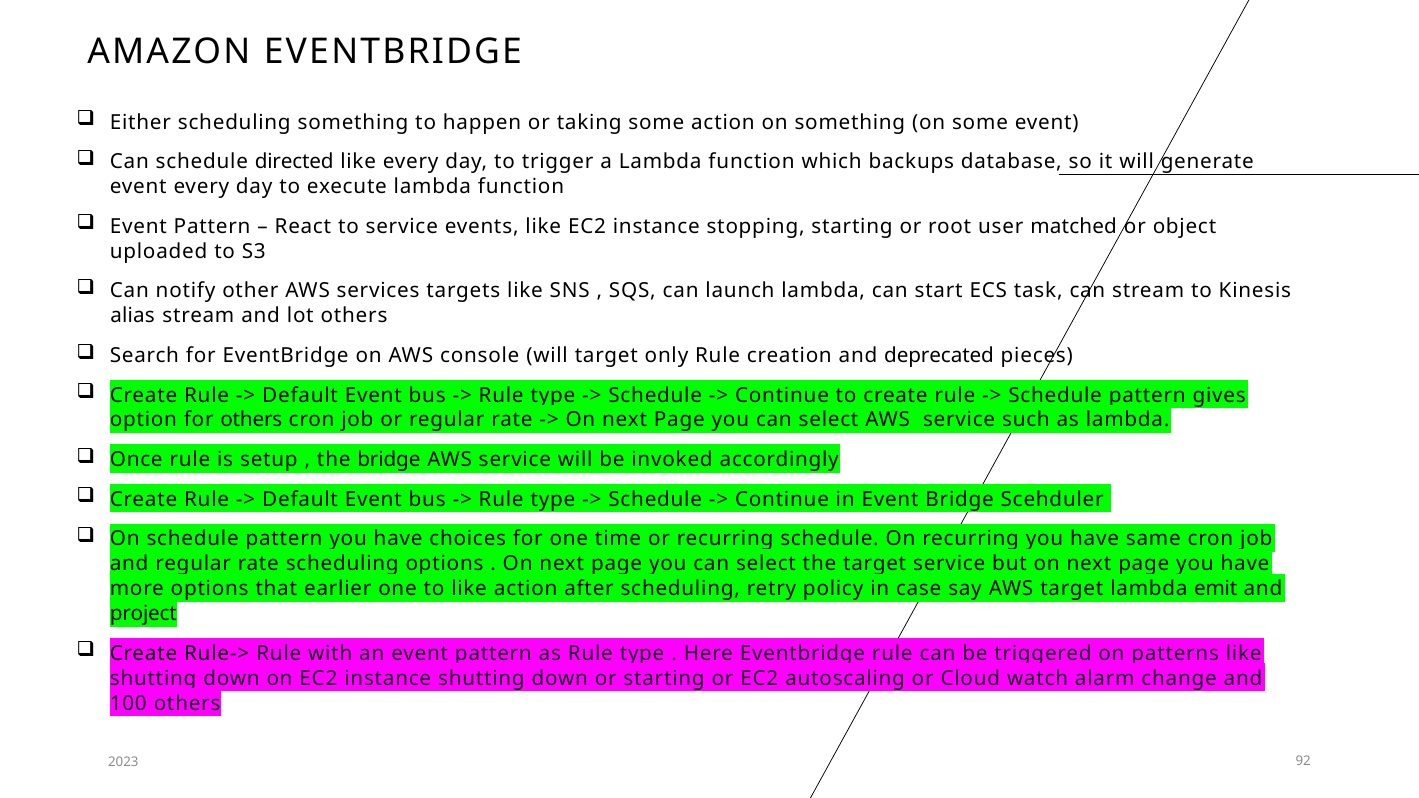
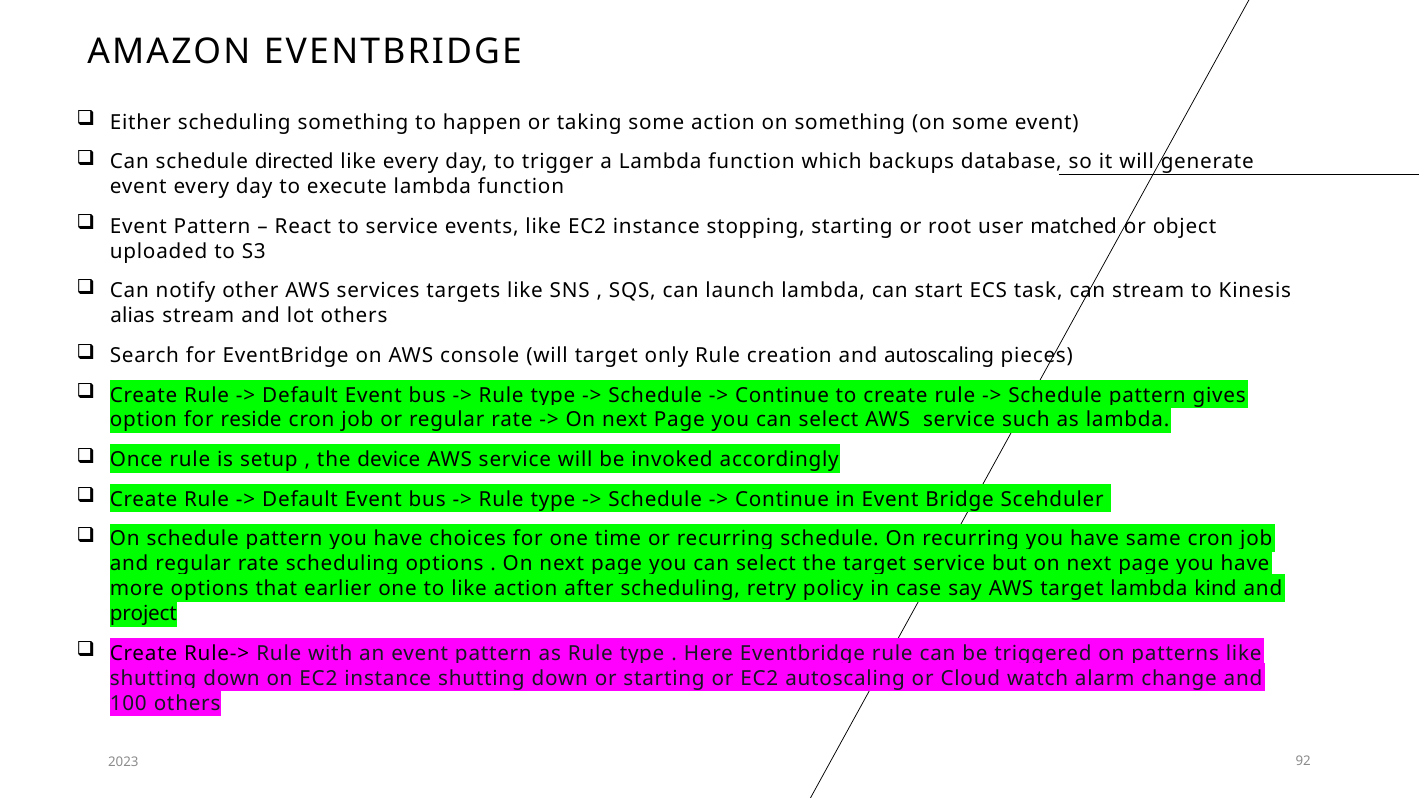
and deprecated: deprecated -> autoscaling (939, 356)
for others: others -> reside (251, 420)
the bridge: bridge -> device (389, 460)
emit: emit -> kind (1216, 589)
